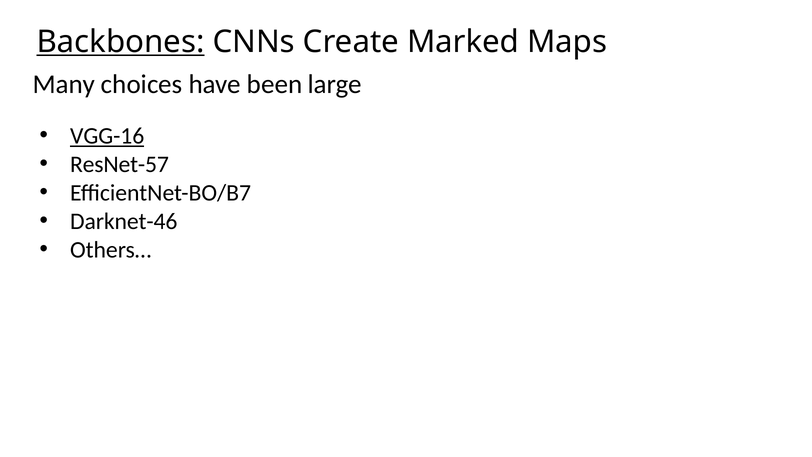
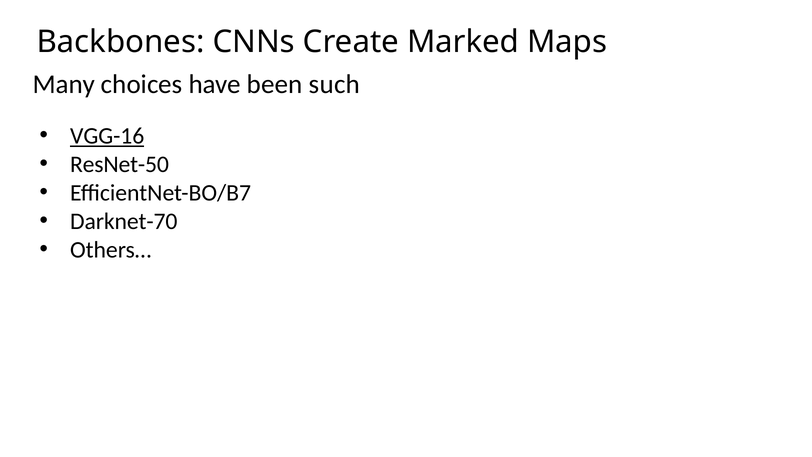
Backbones underline: present -> none (120, 42)
large: large -> such (335, 84)
ResNet-57: ResNet-57 -> ResNet-50 (119, 164)
Darknet-46: Darknet-46 -> Darknet-70 (124, 221)
